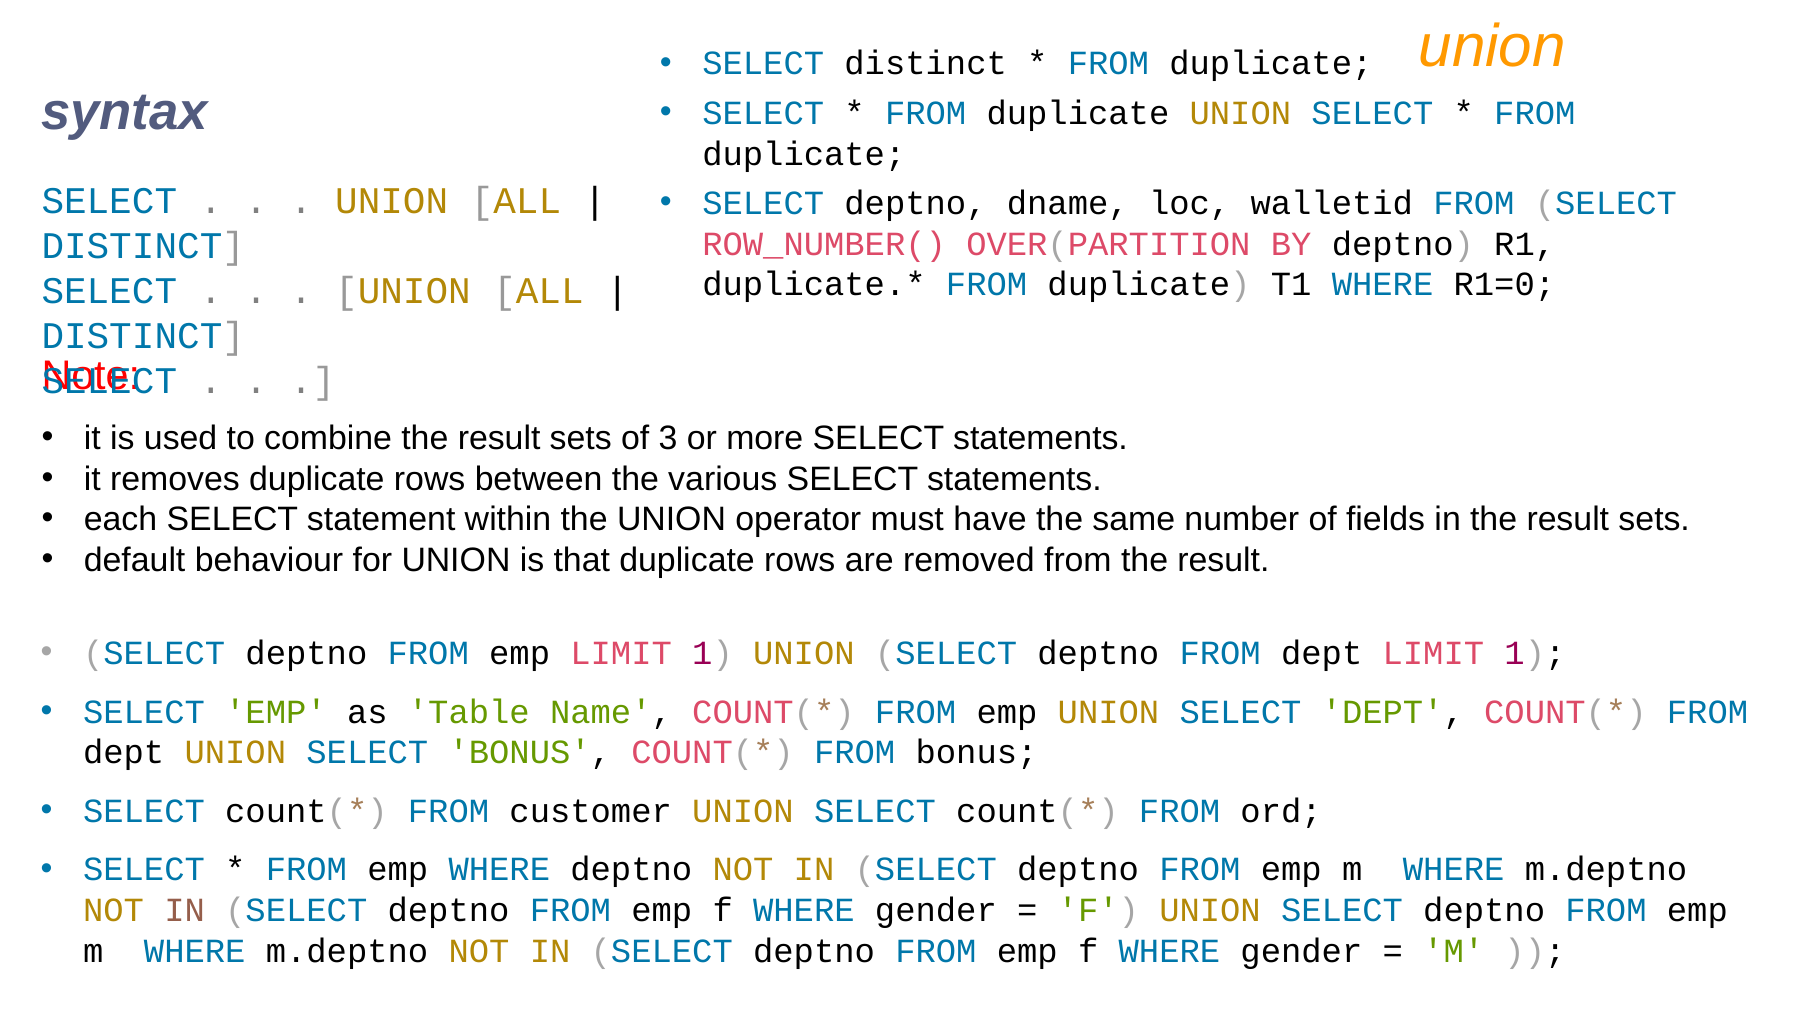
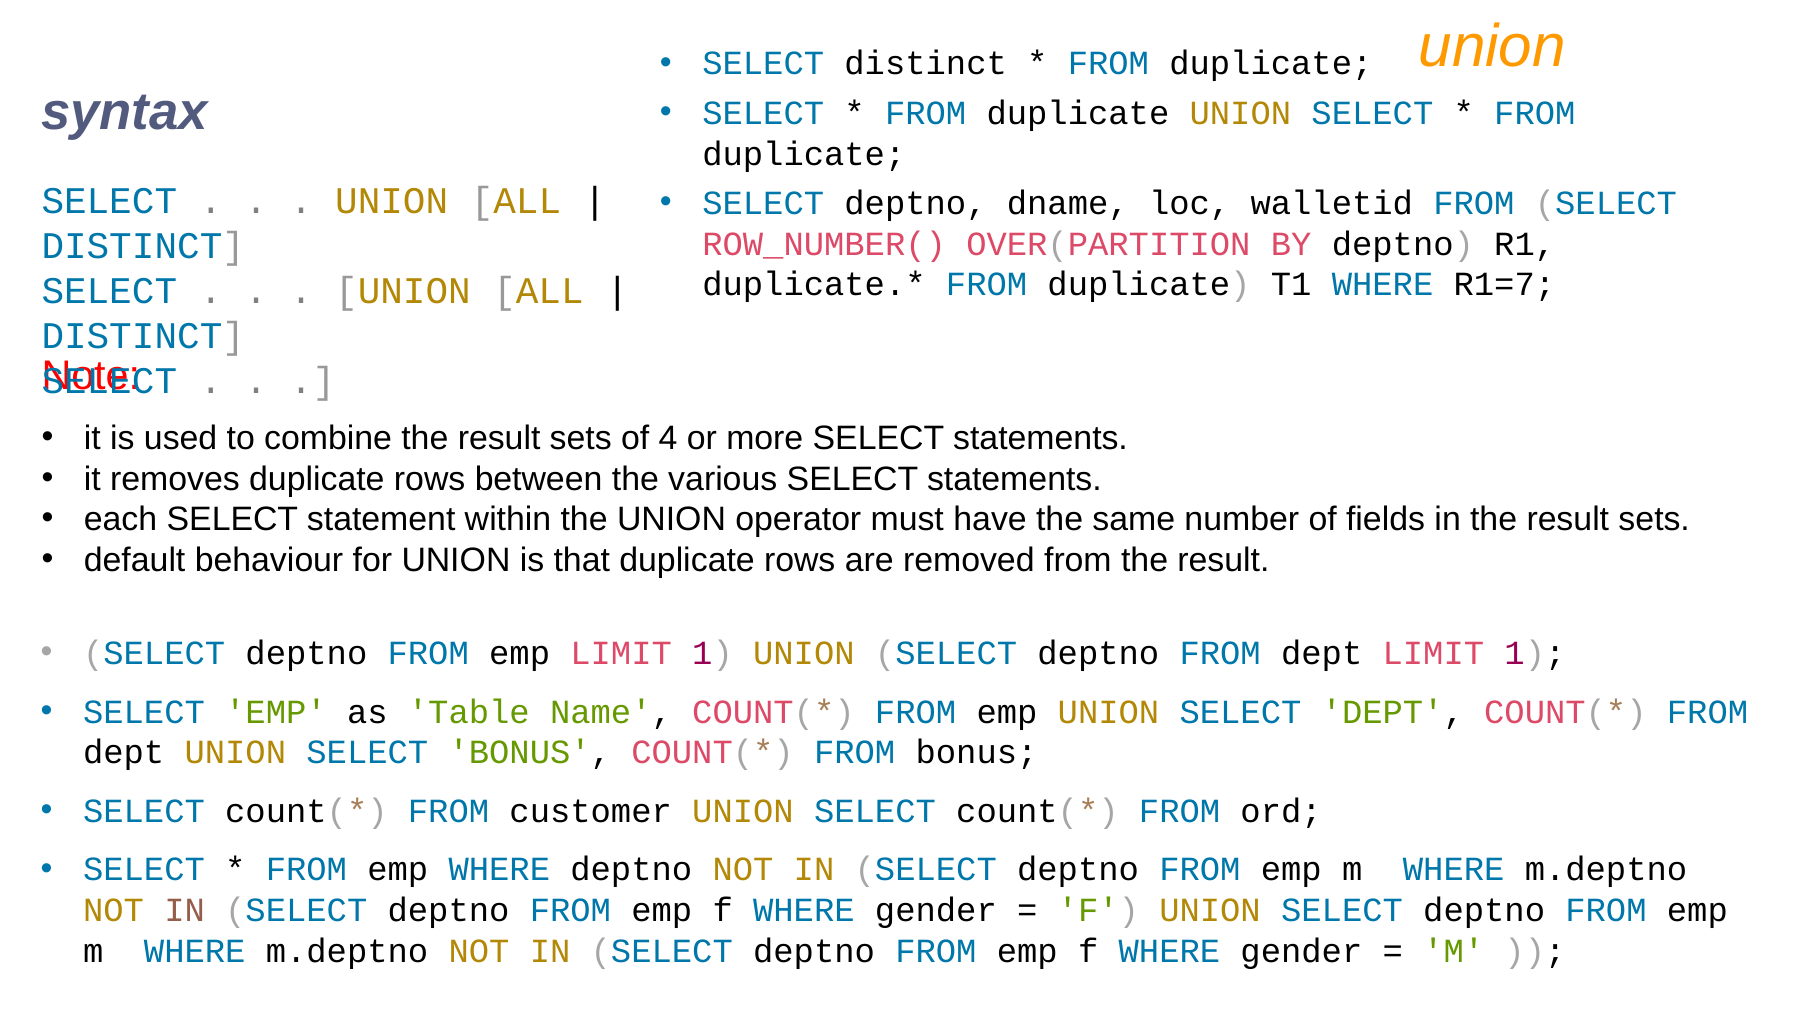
R1=0: R1=0 -> R1=7 (1504, 285)
3: 3 -> 4 (668, 439)
